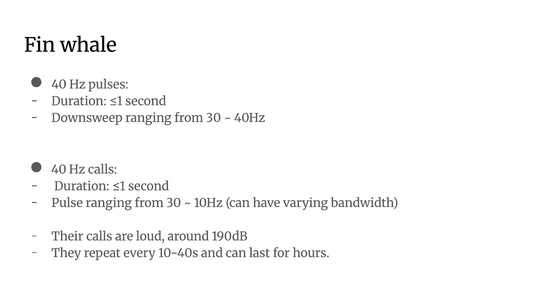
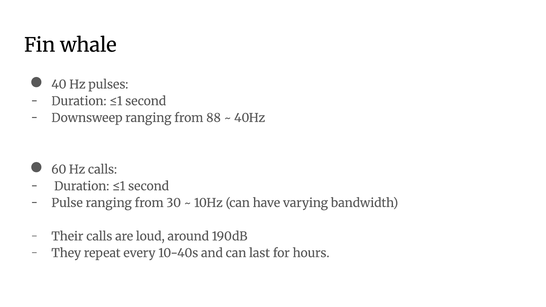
Downsweep ranging from 30: 30 -> 88 (214, 118)
40: 40 -> 60 (59, 170)
